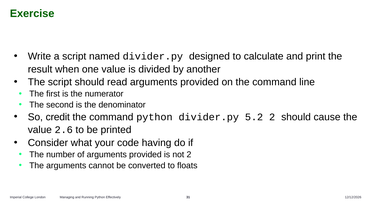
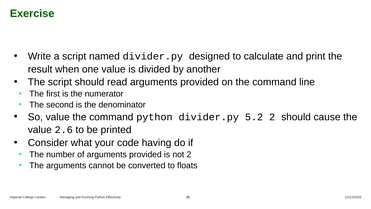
So credit: credit -> value (58, 117)
